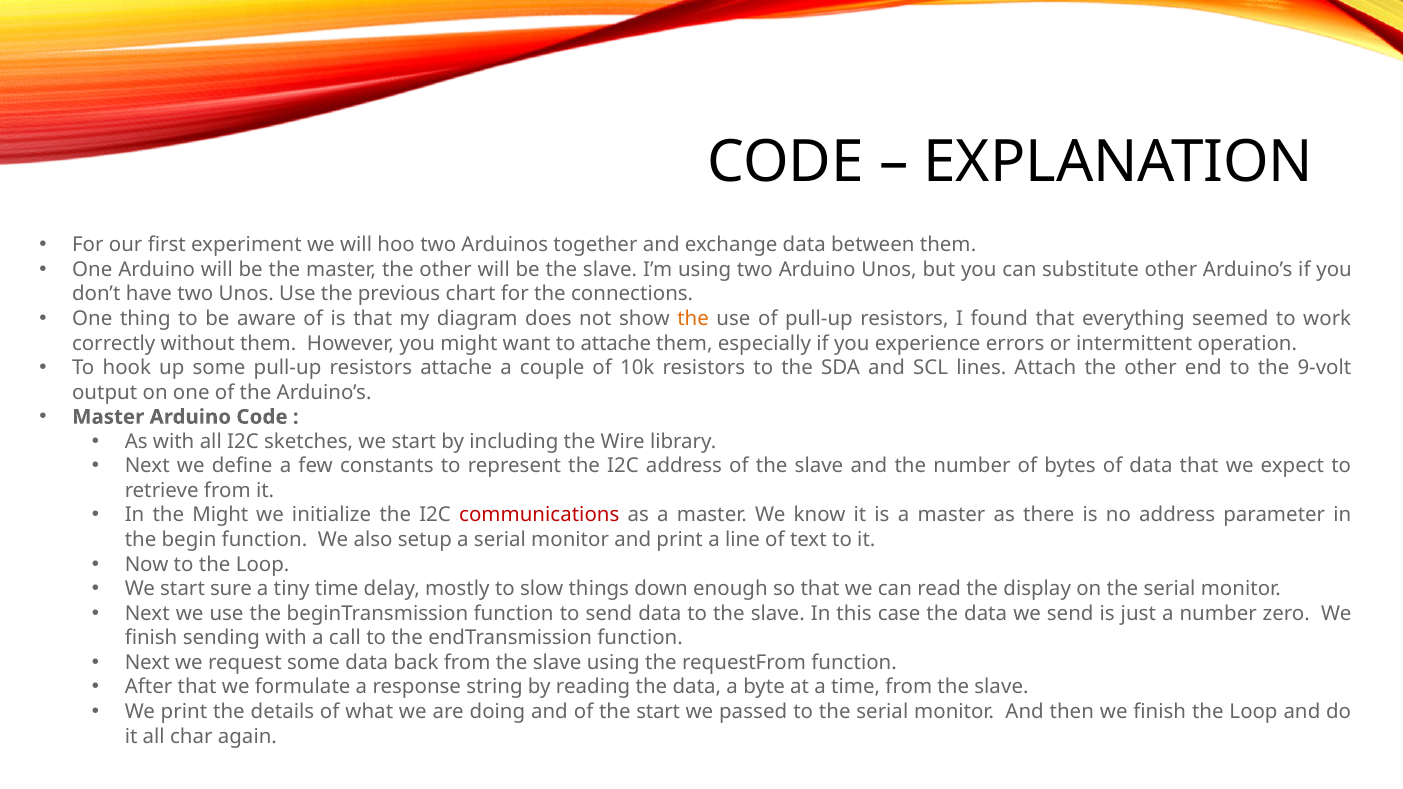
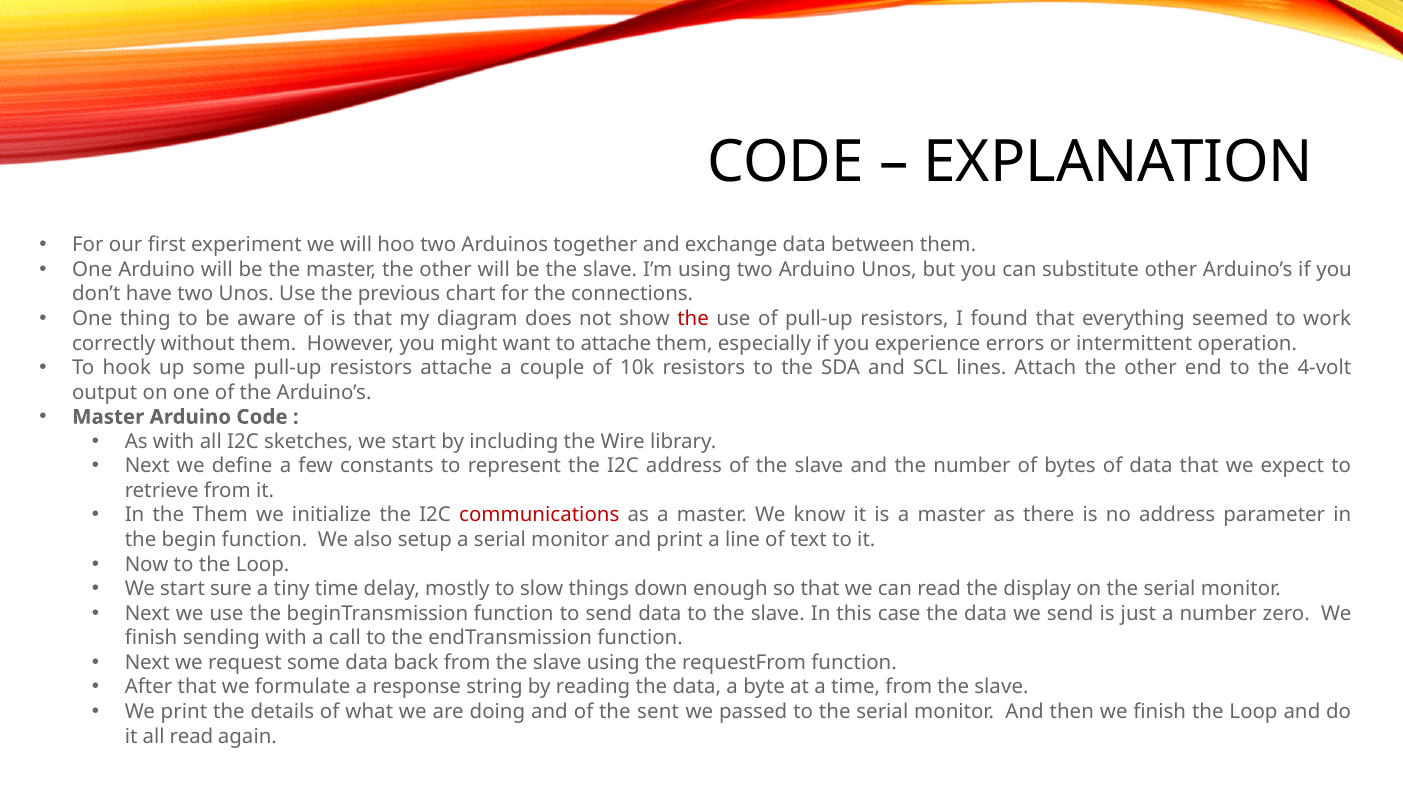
the colour: orange -> red (693, 319)
9-volt: 9-volt -> 4-volt (1324, 368)
the Might: Might -> Them (220, 515)
the start: start -> sent (658, 712)
all char: char -> read (191, 736)
